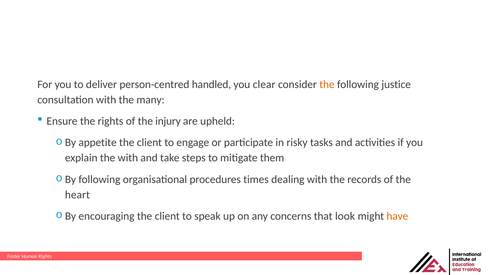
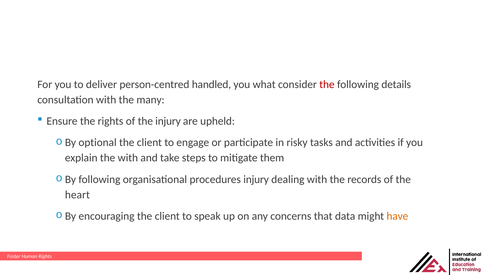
clear: clear -> what (264, 85)
the colour: orange -> red (327, 85)
justice: justice -> details (396, 85)
appetite: appetite -> optional (98, 143)
procedures times: times -> injury (256, 180)
look: look -> data (345, 217)
